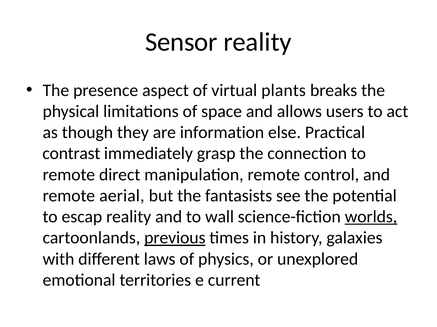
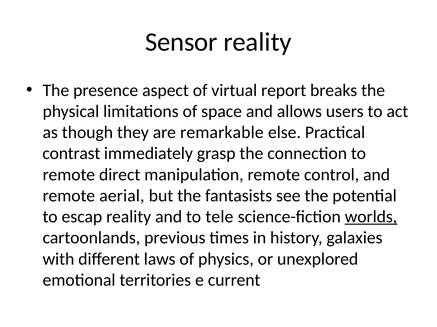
plants: plants -> report (284, 90)
information: information -> remarkable (222, 133)
wall: wall -> tele (219, 217)
previous underline: present -> none (175, 238)
